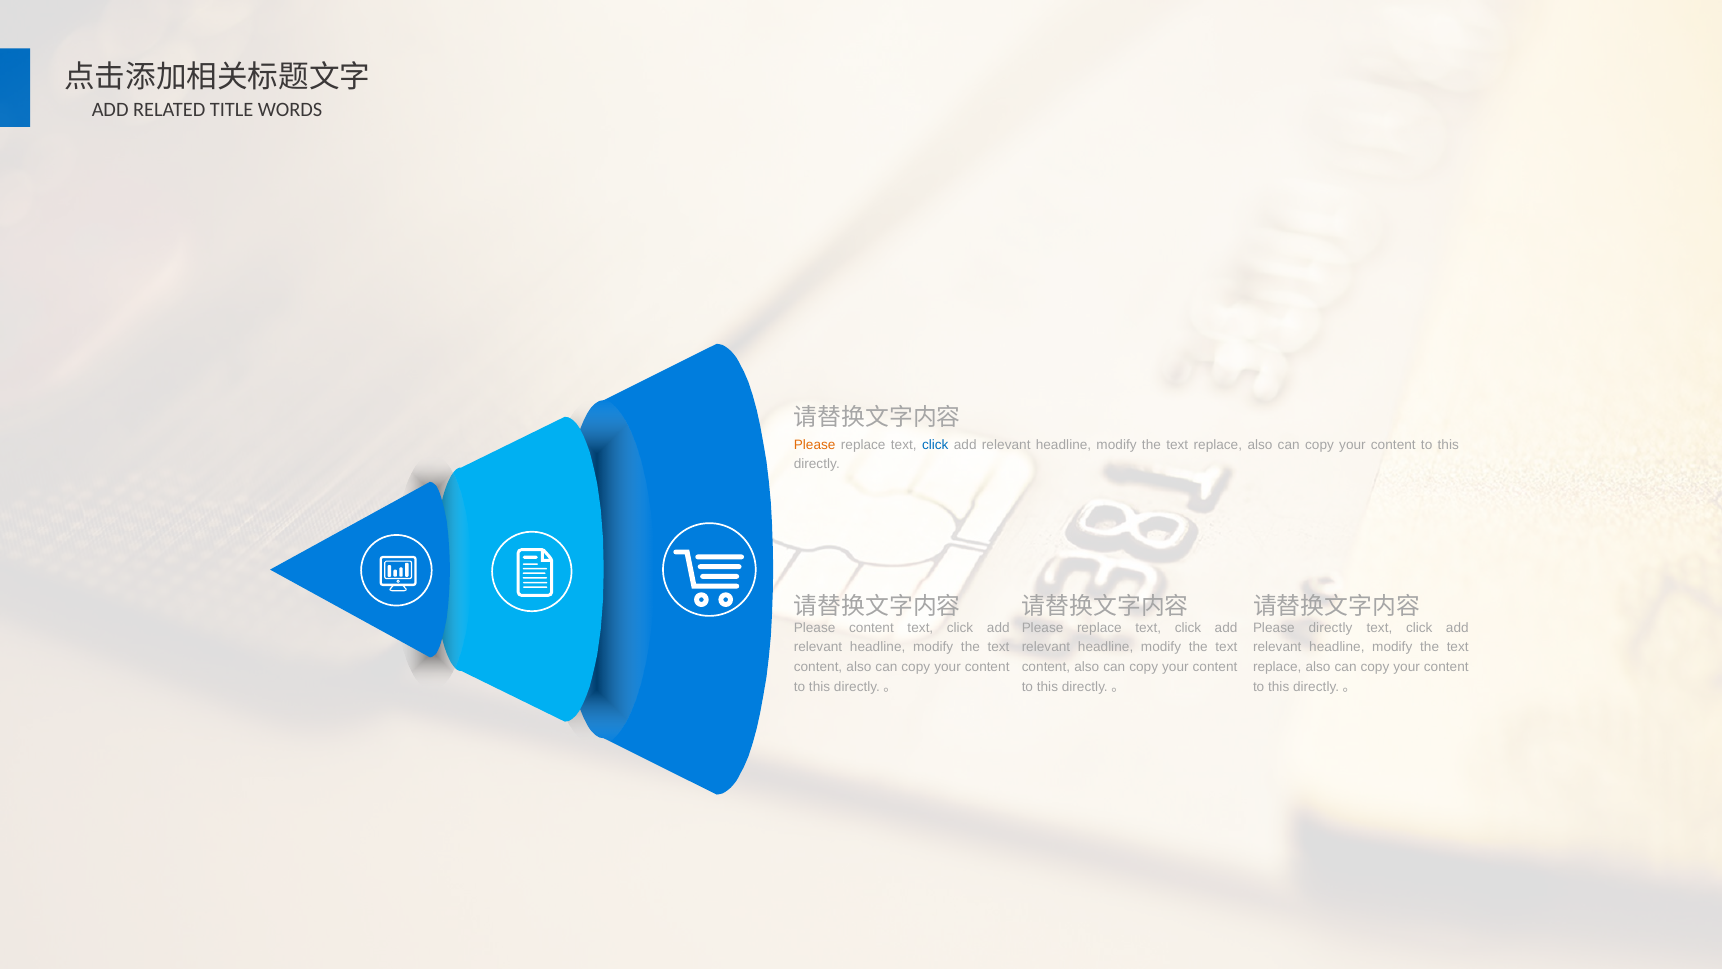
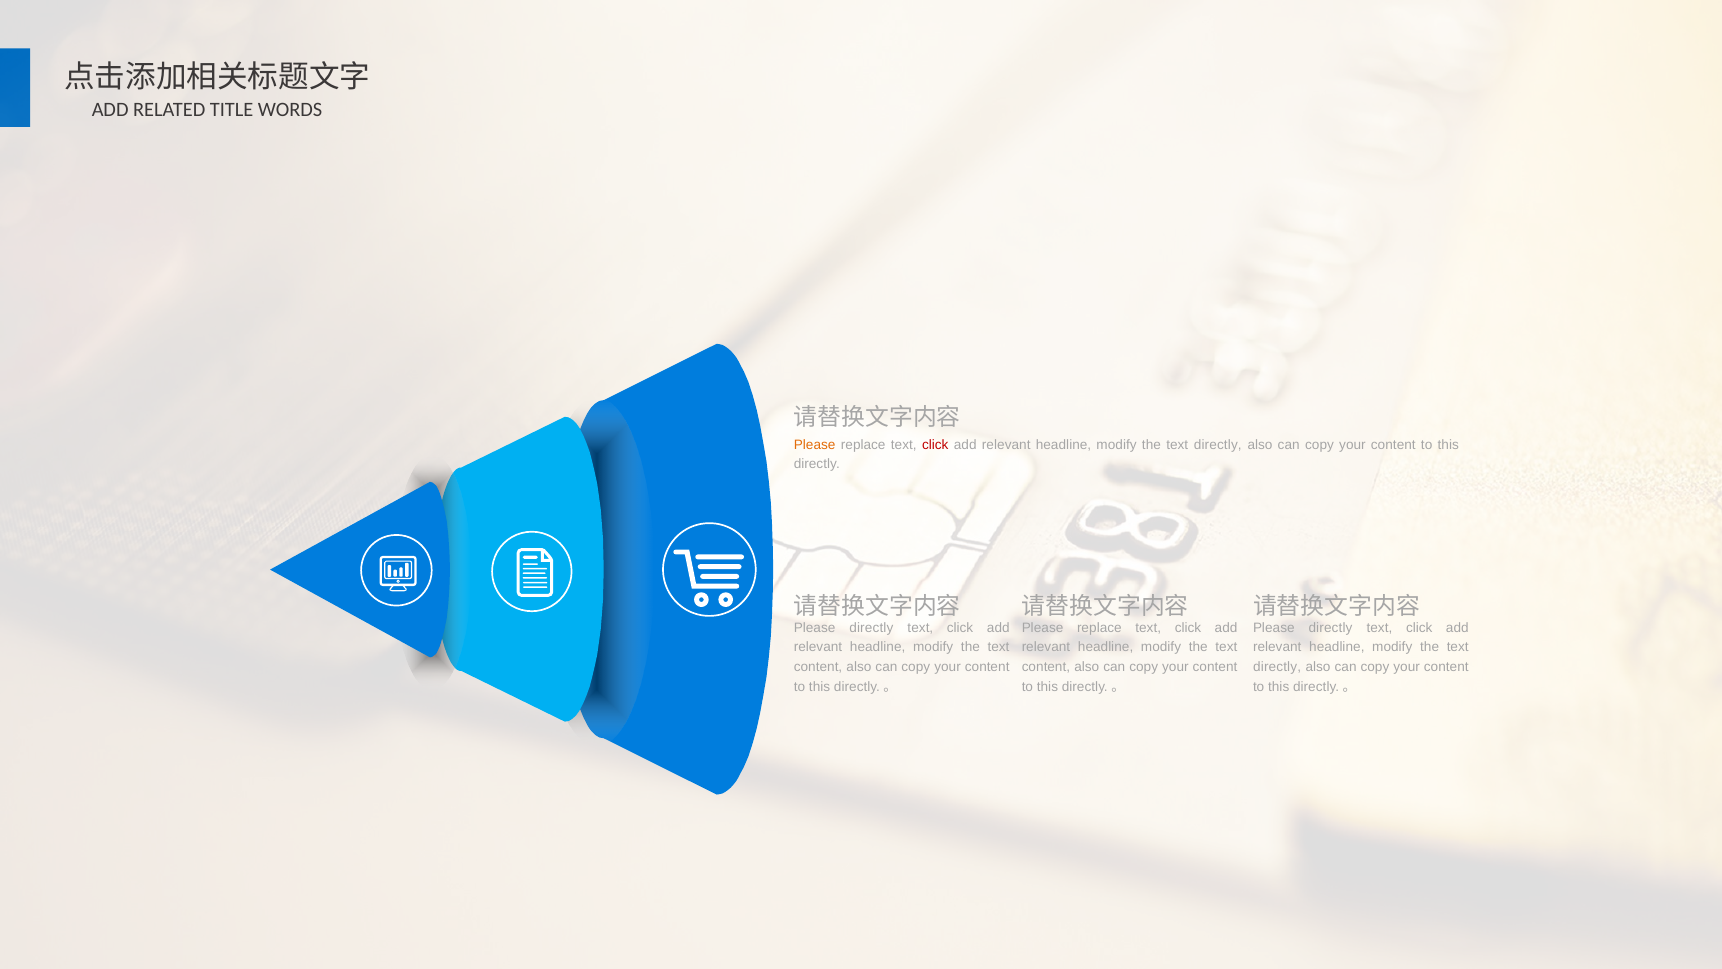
click colour: blue -> red (935, 445)
replace: replace -> directly (1218, 445)
content: content -> directly (871, 628)
replace: replace -> directly (1277, 667)
